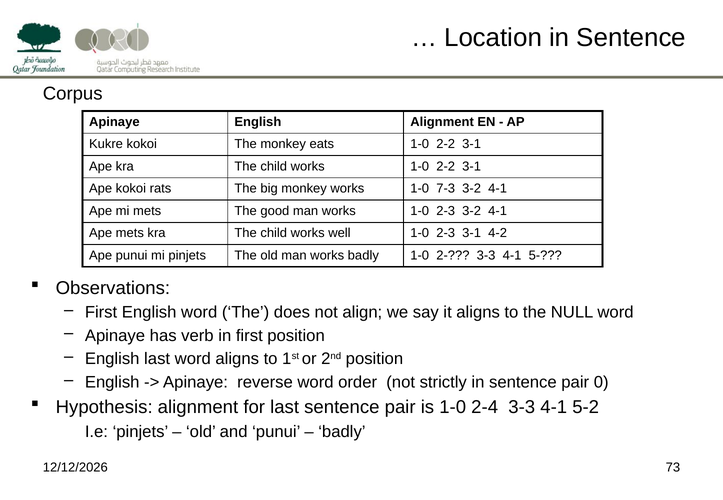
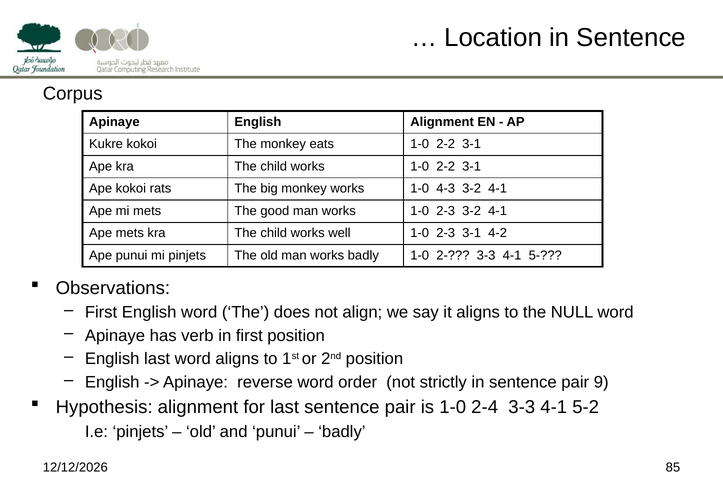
7-3: 7-3 -> 4-3 (446, 189)
0: 0 -> 9 (601, 383)
73: 73 -> 85 (673, 468)
